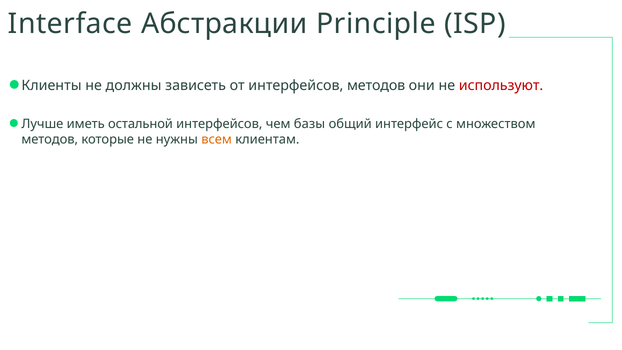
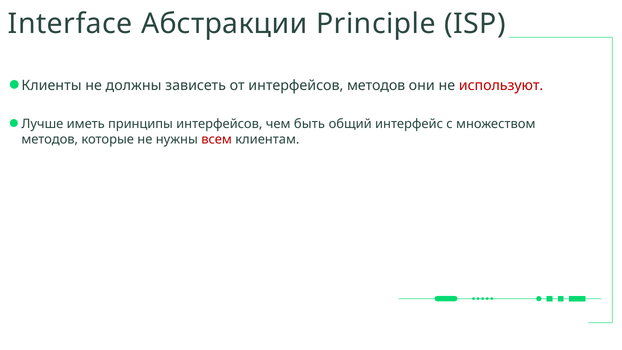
остальной: остальной -> принципы (140, 124)
базы: базы -> быть (310, 124)
всем colour: orange -> red (217, 139)
